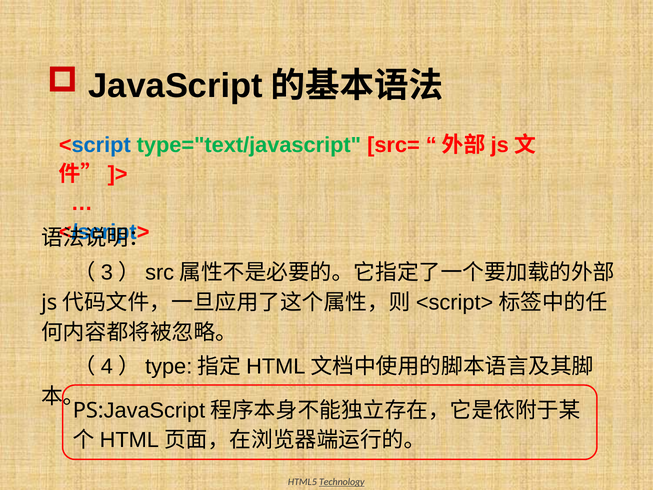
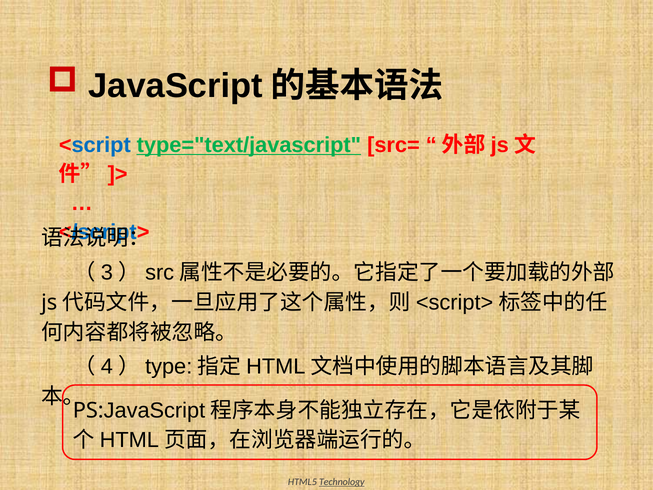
type="text/javascript underline: none -> present (249, 145)
